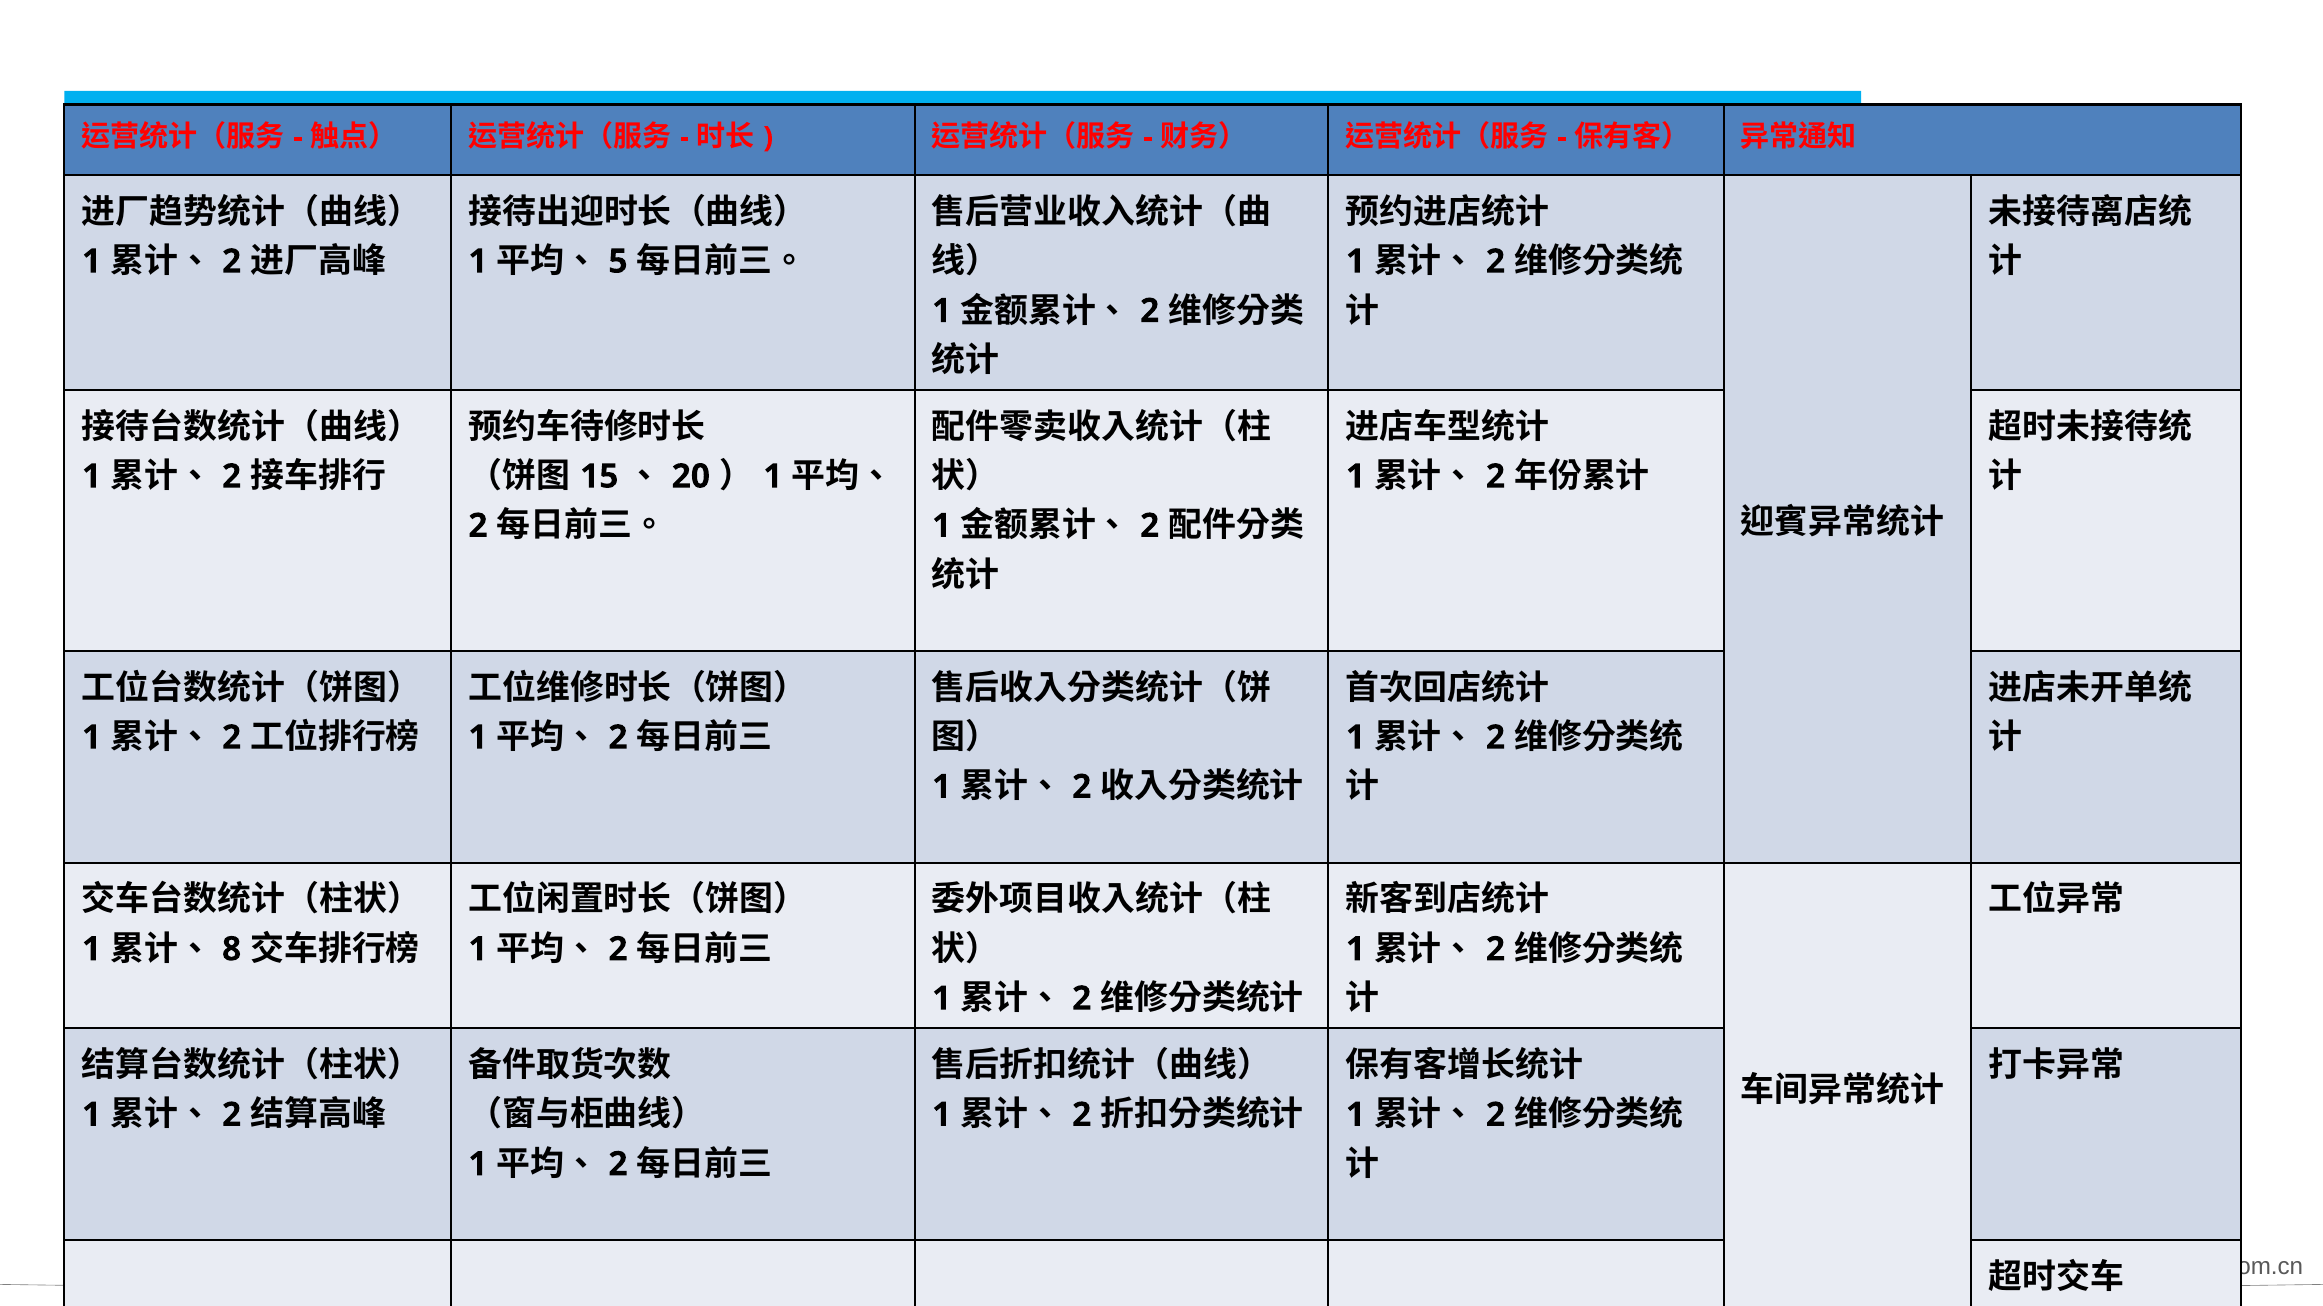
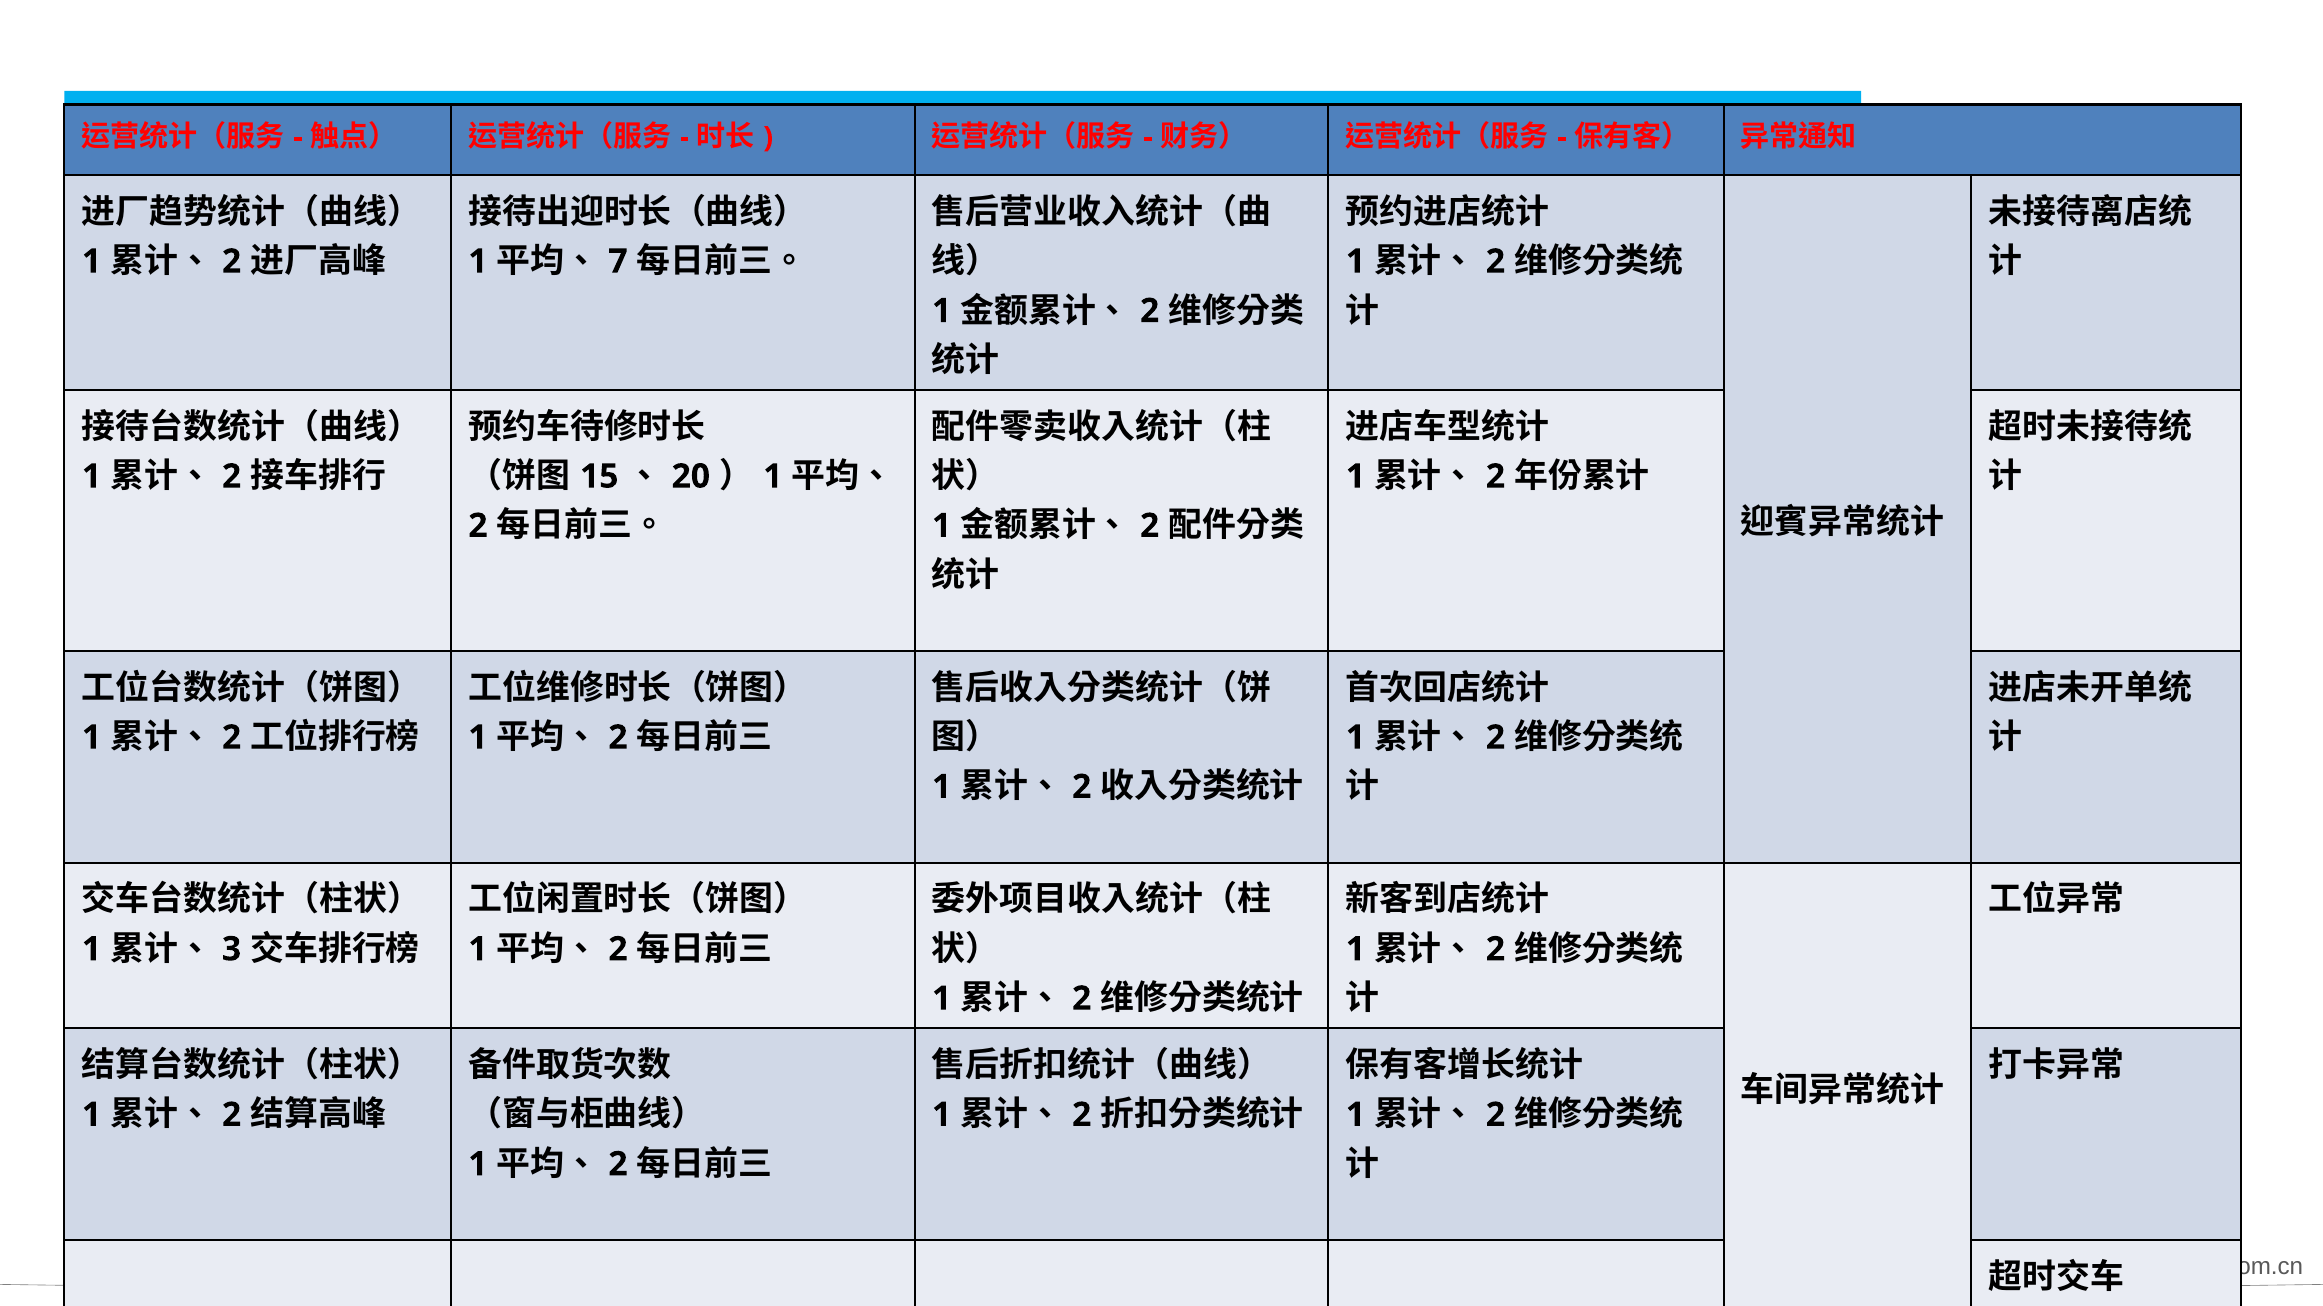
5: 5 -> 7 (618, 261)
8: 8 -> 3 (232, 949)
